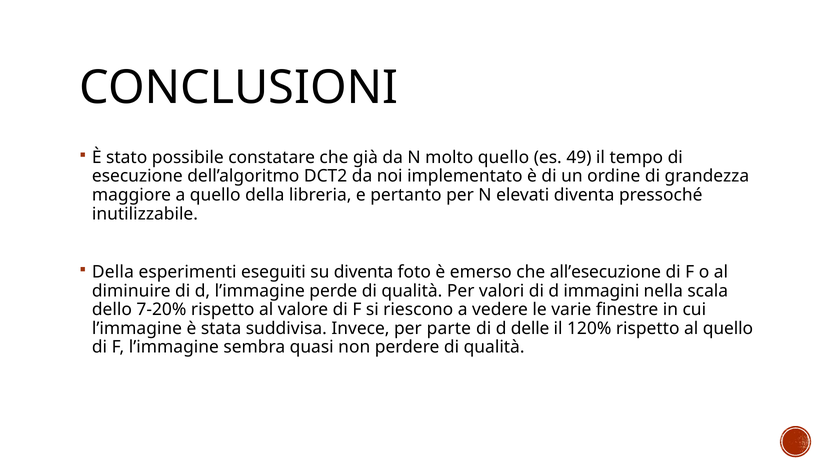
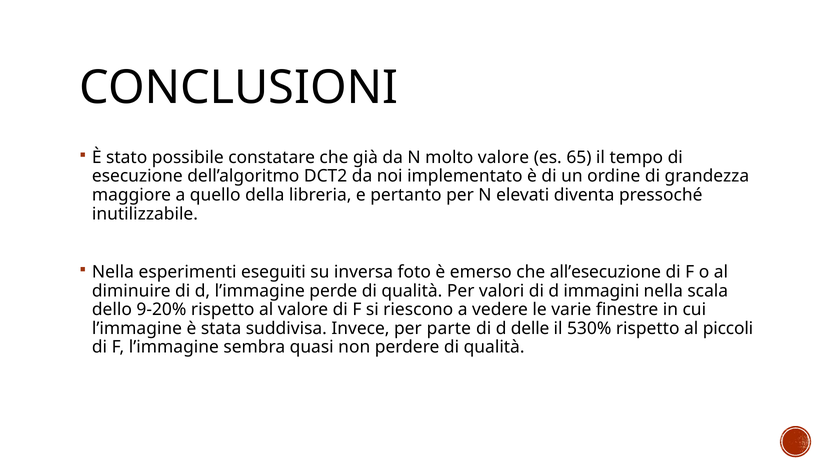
molto quello: quello -> valore (503, 158)
49: 49 -> 65 (579, 158)
Della: Della -> Nella (113, 272)
su diventa: diventa -> inversa (364, 272)
7-20%: 7-20% -> 9-20% (161, 310)
120%: 120% -> 530% (589, 328)
al quello: quello -> piccoli (728, 328)
